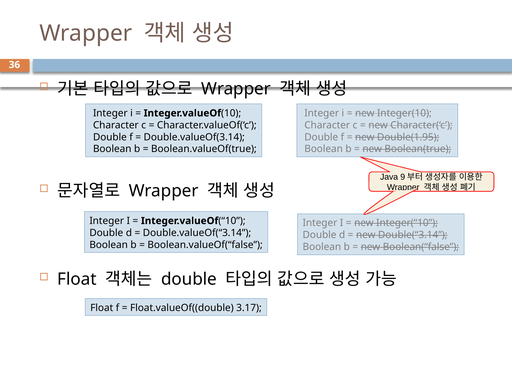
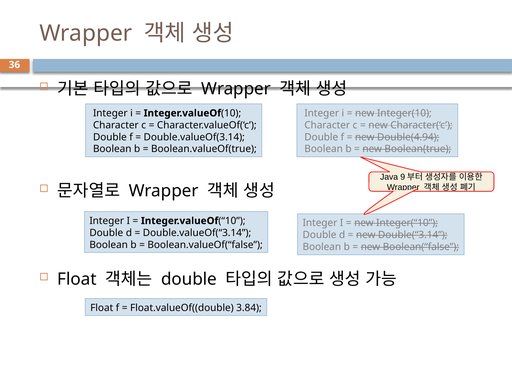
Double(1.95: Double(1.95 -> Double(4.94 (408, 137)
3.17: 3.17 -> 3.84 (249, 308)
